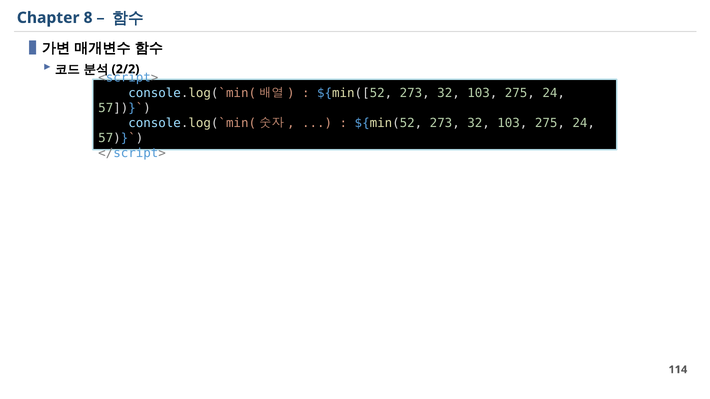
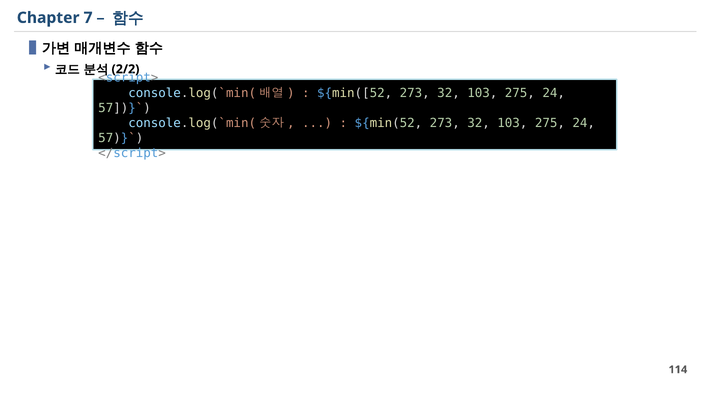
8: 8 -> 7 (88, 18)
